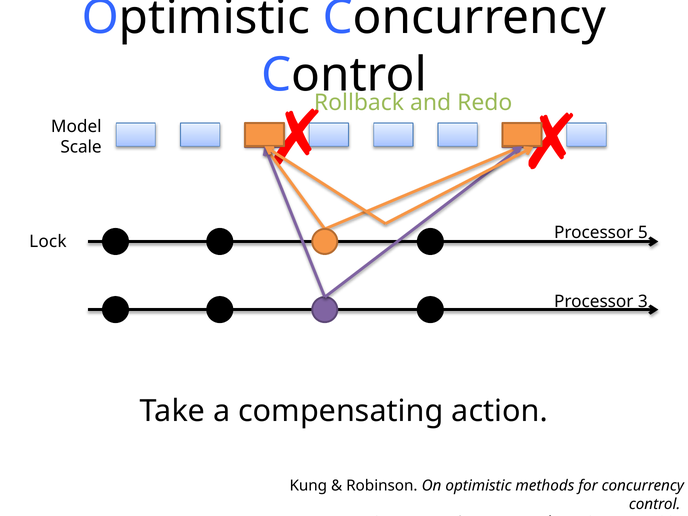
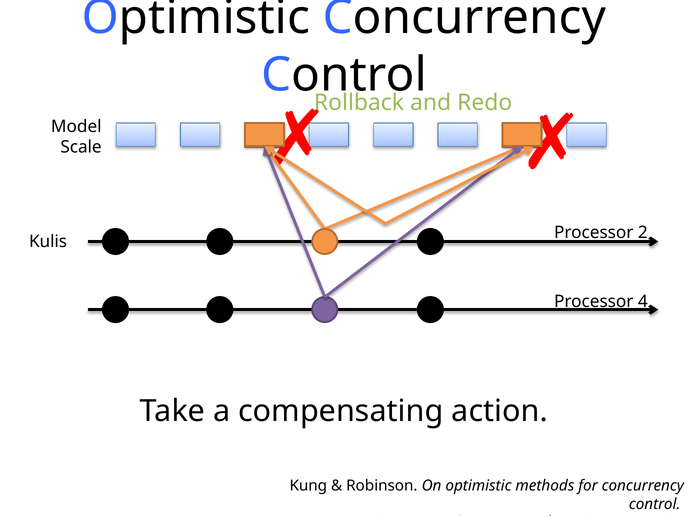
5: 5 -> 2 (643, 233)
Lock: Lock -> Kulis (48, 241)
3: 3 -> 4 (643, 302)
